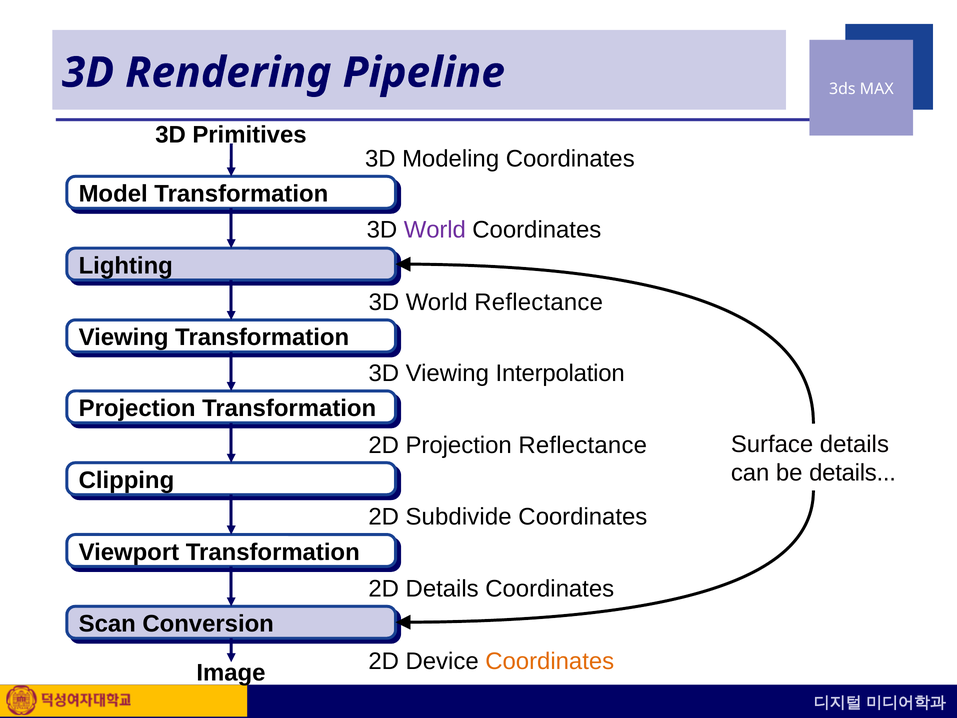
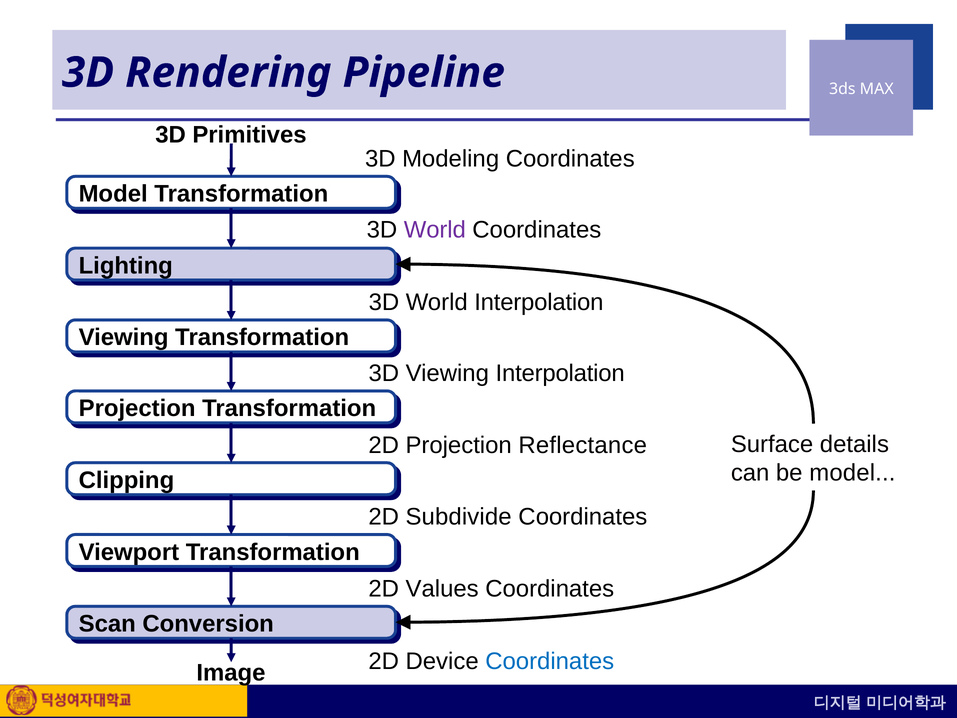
World Reflectance: Reflectance -> Interpolation (539, 302)
be details: details -> model (852, 473)
2D Details: Details -> Values (442, 589)
Coordinates colour: orange -> blue (550, 661)
